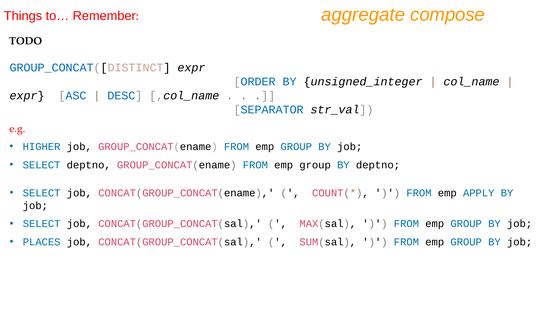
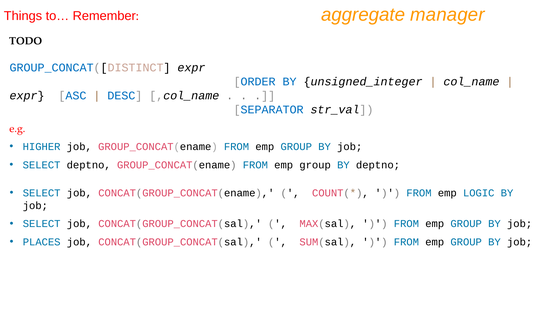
compose: compose -> manager (447, 15)
APPLY: APPLY -> LOGIC (479, 193)
